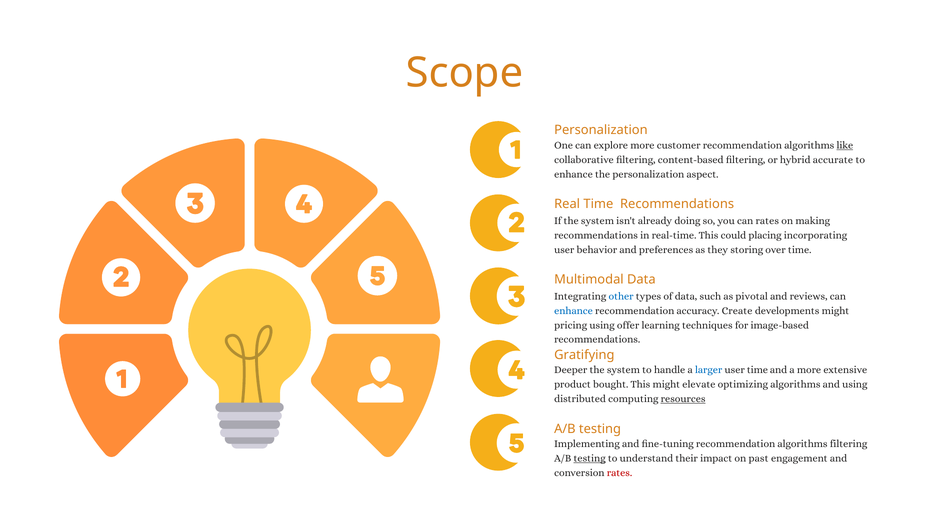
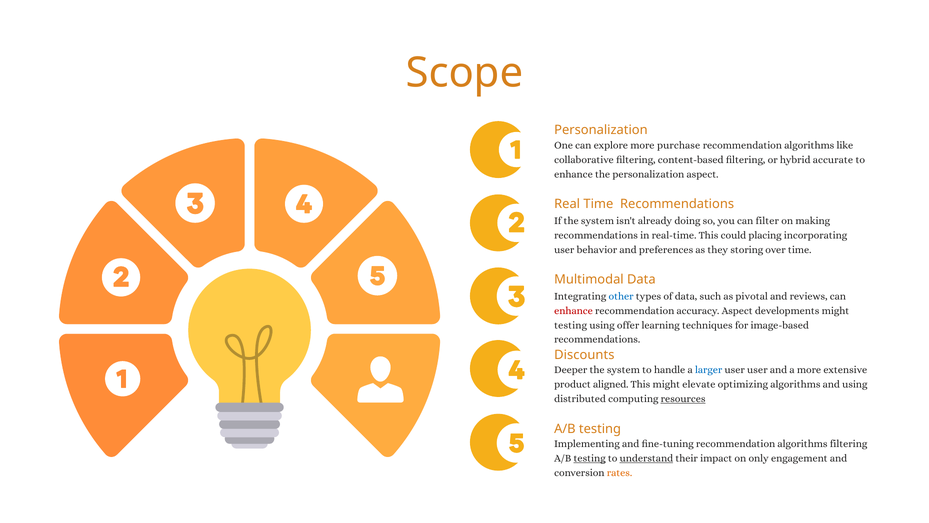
customer: customer -> purchase (679, 145)
like underline: present -> none (845, 145)
can rates: rates -> filter (767, 221)
enhance colour: blue -> red (574, 310)
accuracy Create: Create -> Aspect (737, 310)
pricing: pricing -> testing (571, 325)
Gratifying: Gratifying -> Discounts (584, 355)
user time: time -> user (757, 370)
bought: bought -> aligned (611, 384)
understand underline: none -> present (646, 458)
past: past -> only (759, 458)
rates colour: red -> orange (619, 472)
